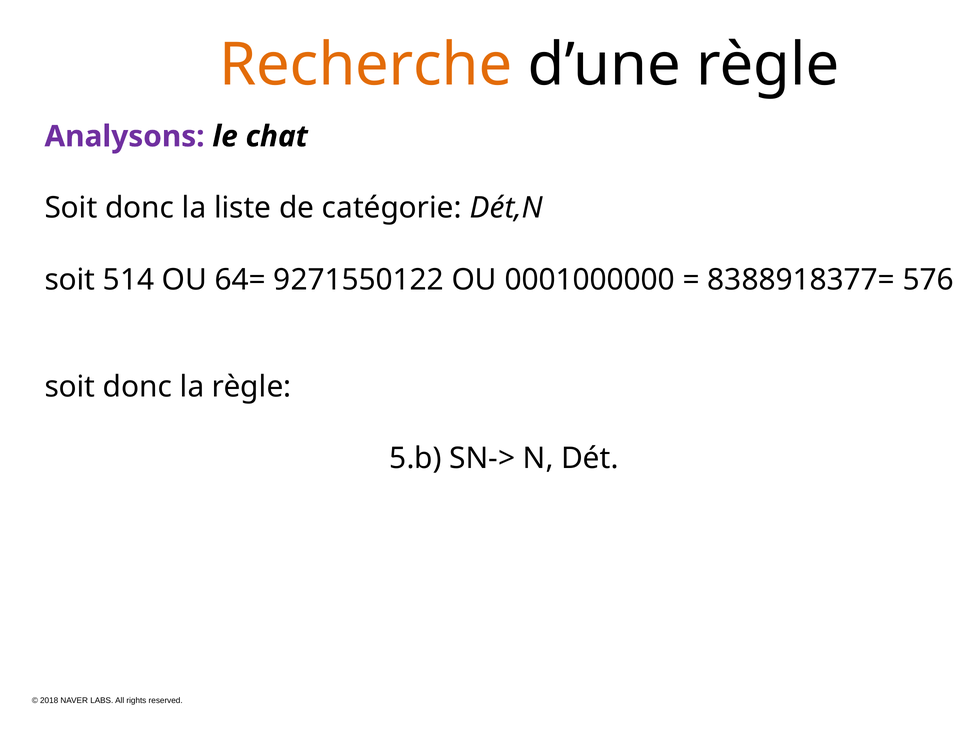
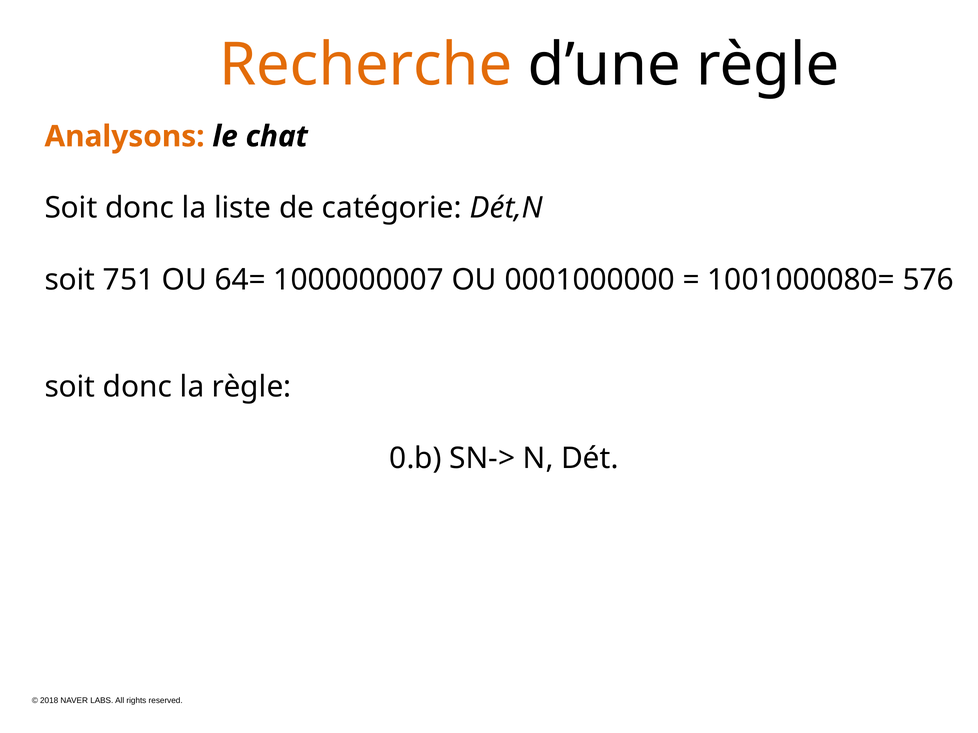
Analysons colour: purple -> orange (125, 137)
514: 514 -> 751 (129, 280)
9271550122: 9271550122 -> 1000000007 (359, 280)
8388918377=: 8388918377= -> 1001000080= (801, 280)
5.b: 5.b -> 0.b (416, 459)
